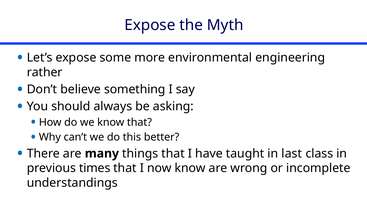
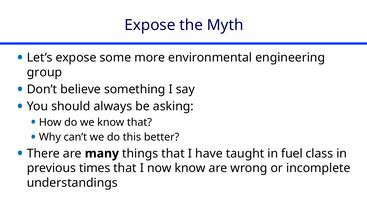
rather: rather -> group (45, 72)
last: last -> fuel (292, 154)
